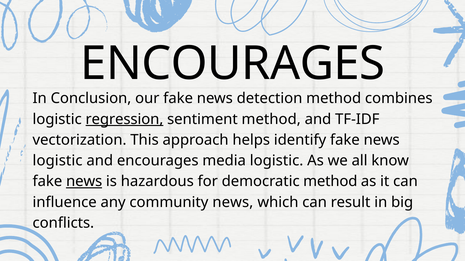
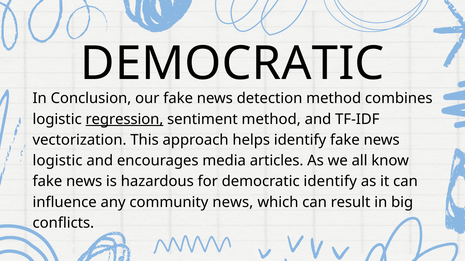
ENCOURAGES: ENCOURAGES -> DEMOCRATIC (232, 64)
media logistic: logistic -> articles (277, 161)
news underline: present -> none (84, 182)
democratic method: method -> identify (330, 182)
